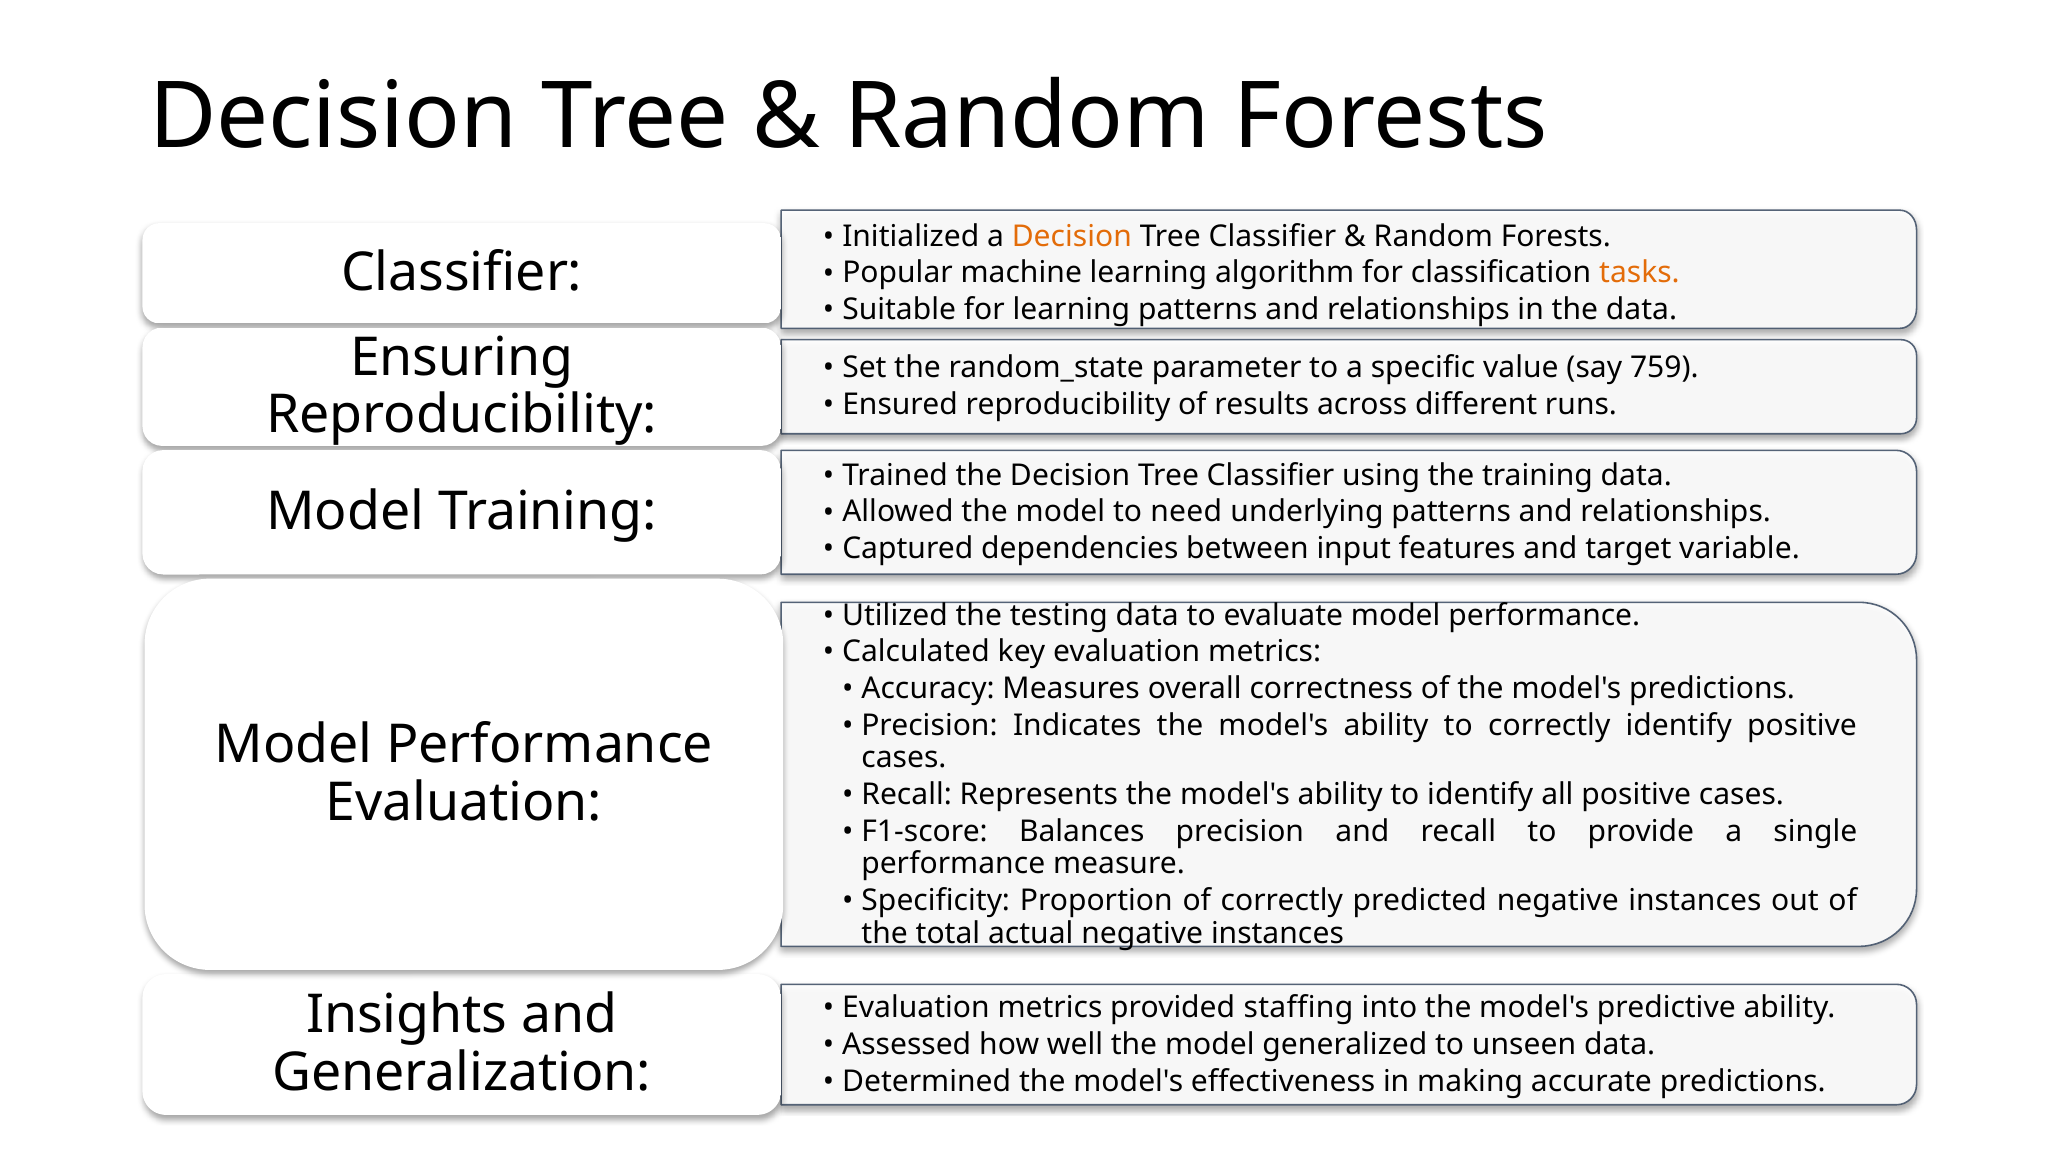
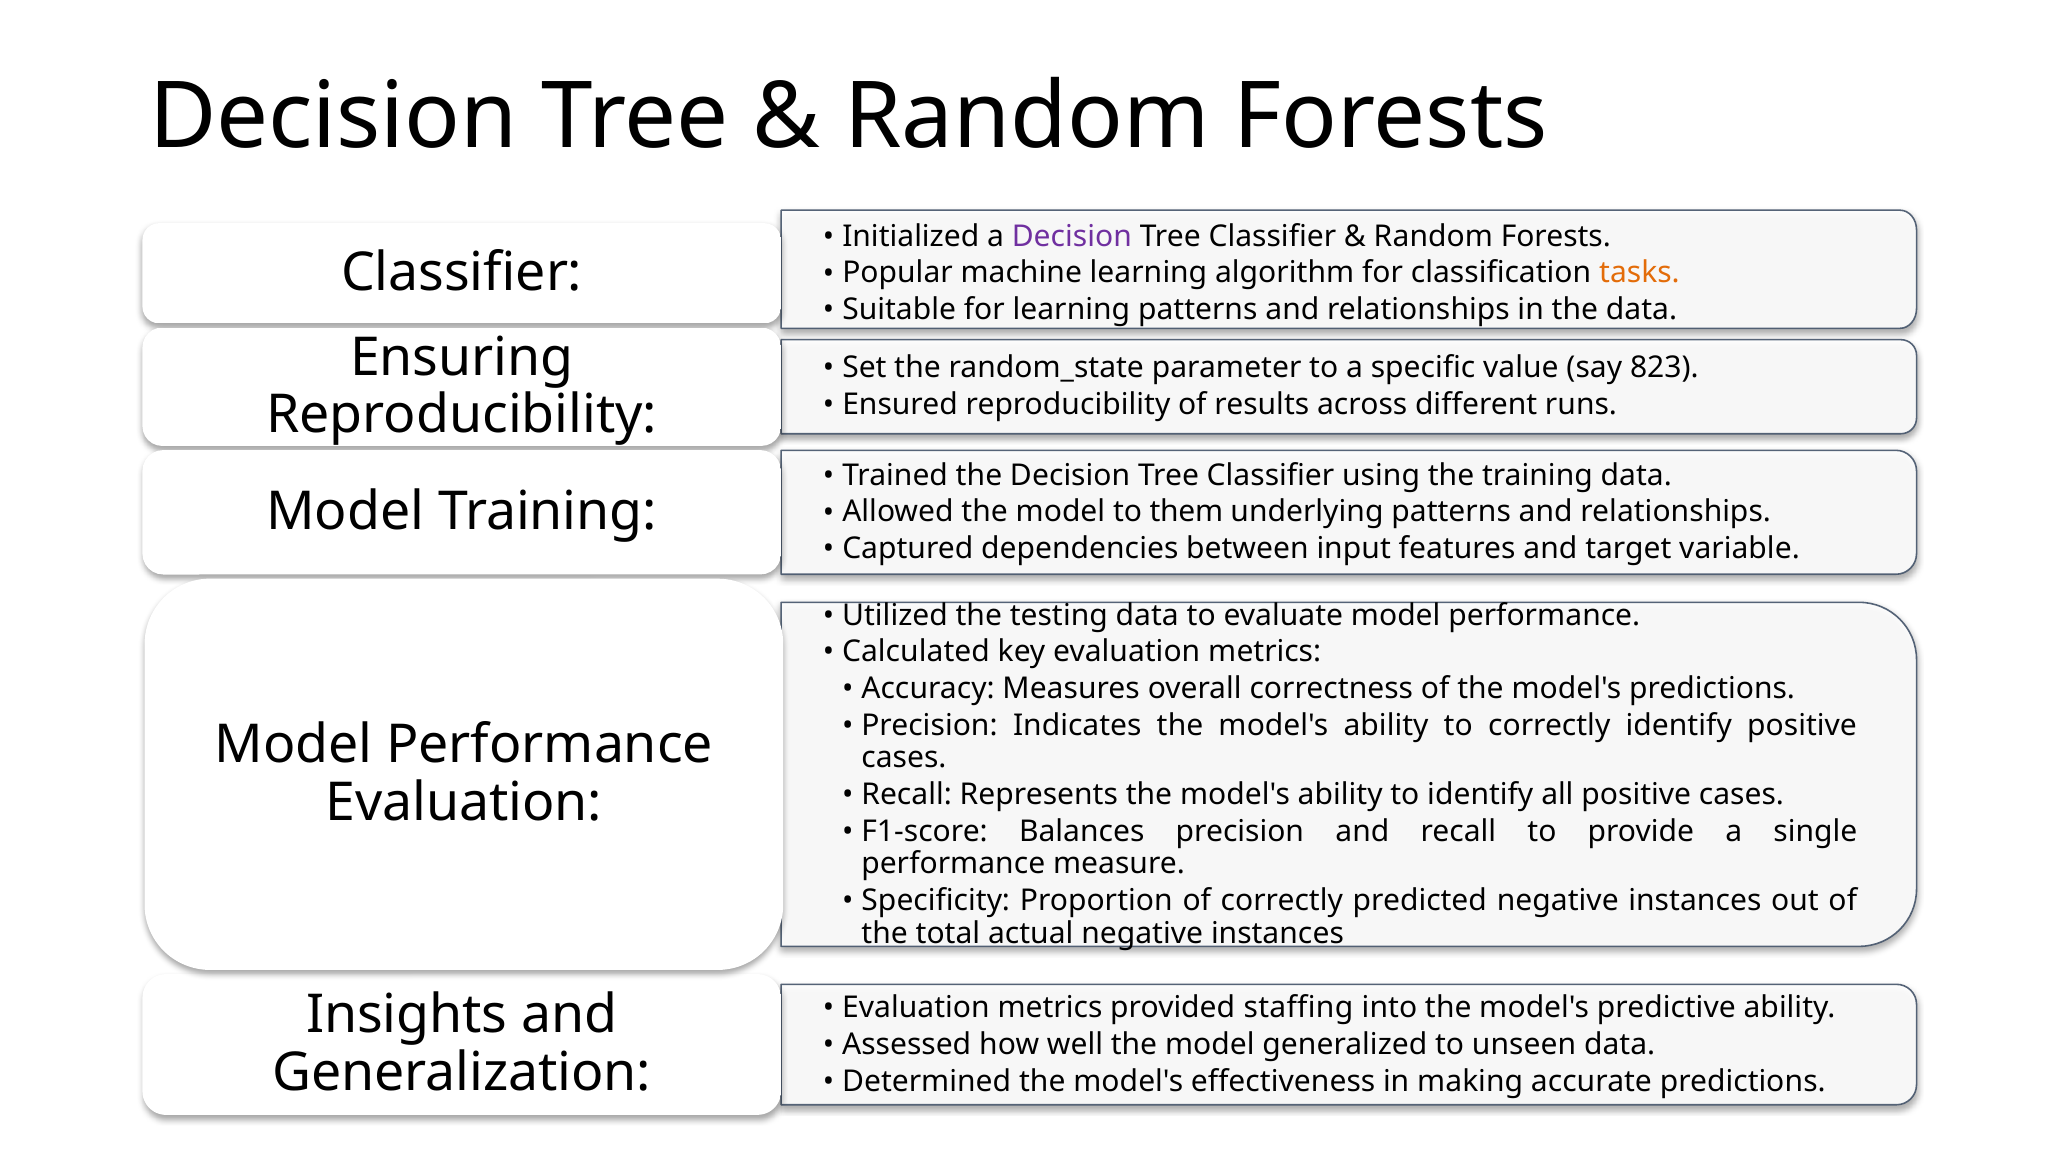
Decision colour: orange -> purple (1072, 236)
759: 759 -> 823 (1664, 368)
need: need -> them (1186, 512)
